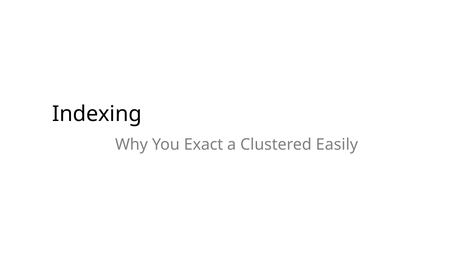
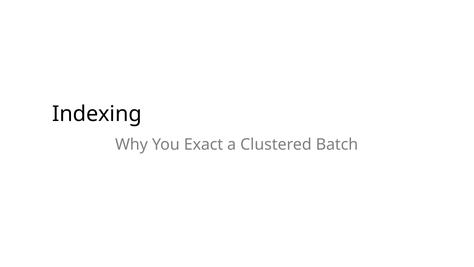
Easily: Easily -> Batch (337, 144)
